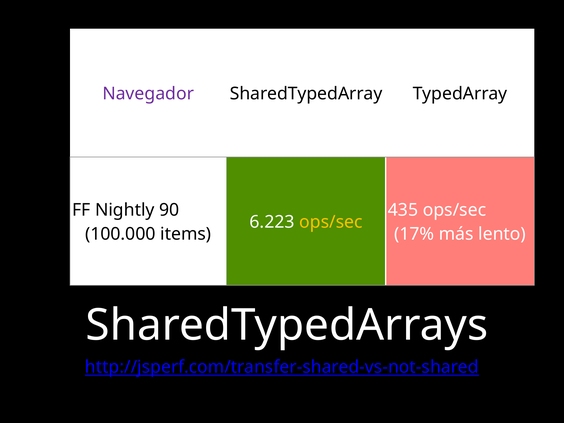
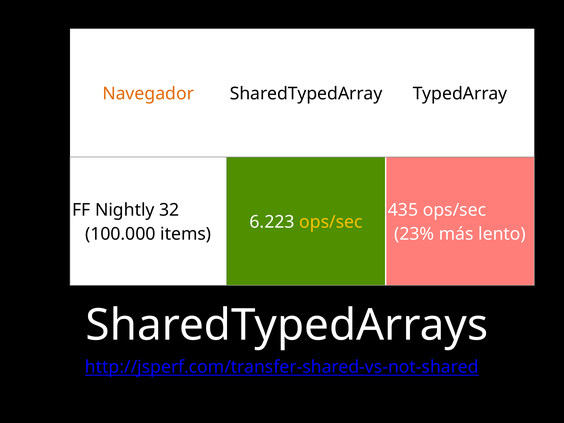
Navegador colour: purple -> orange (148, 94)
90: 90 -> 32 (169, 210)
17%: 17% -> 23% (414, 234)
